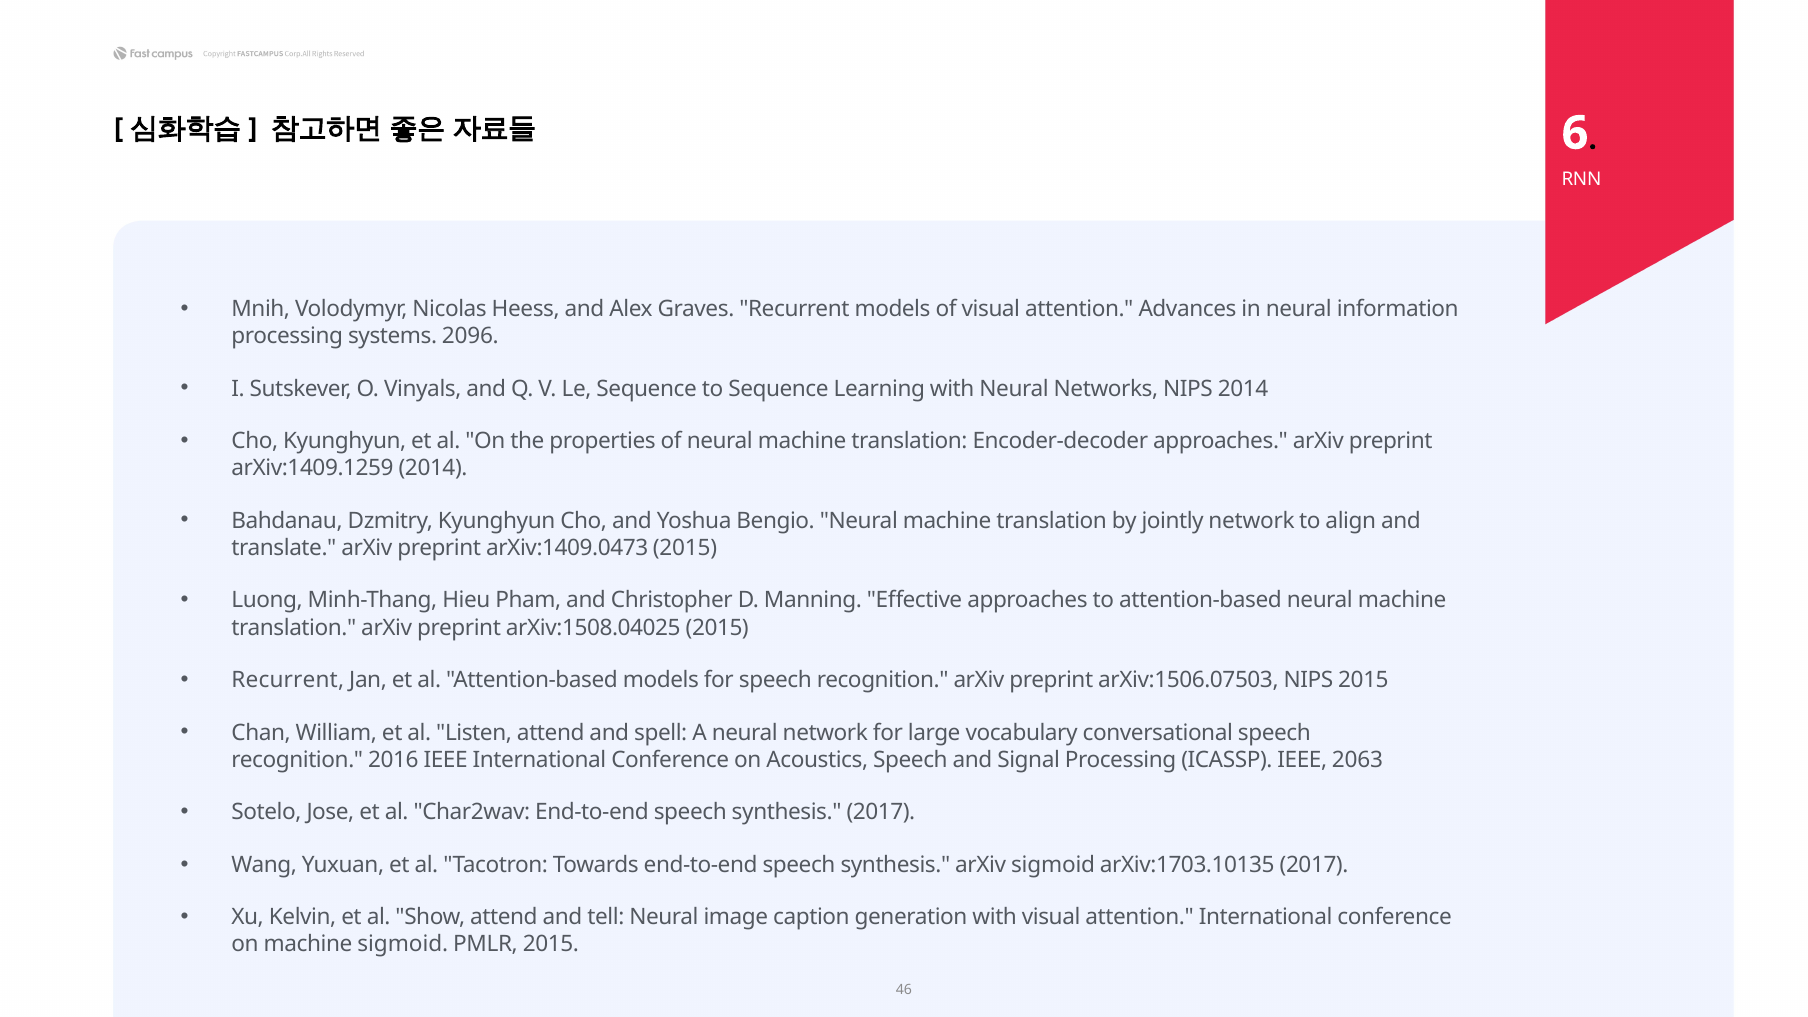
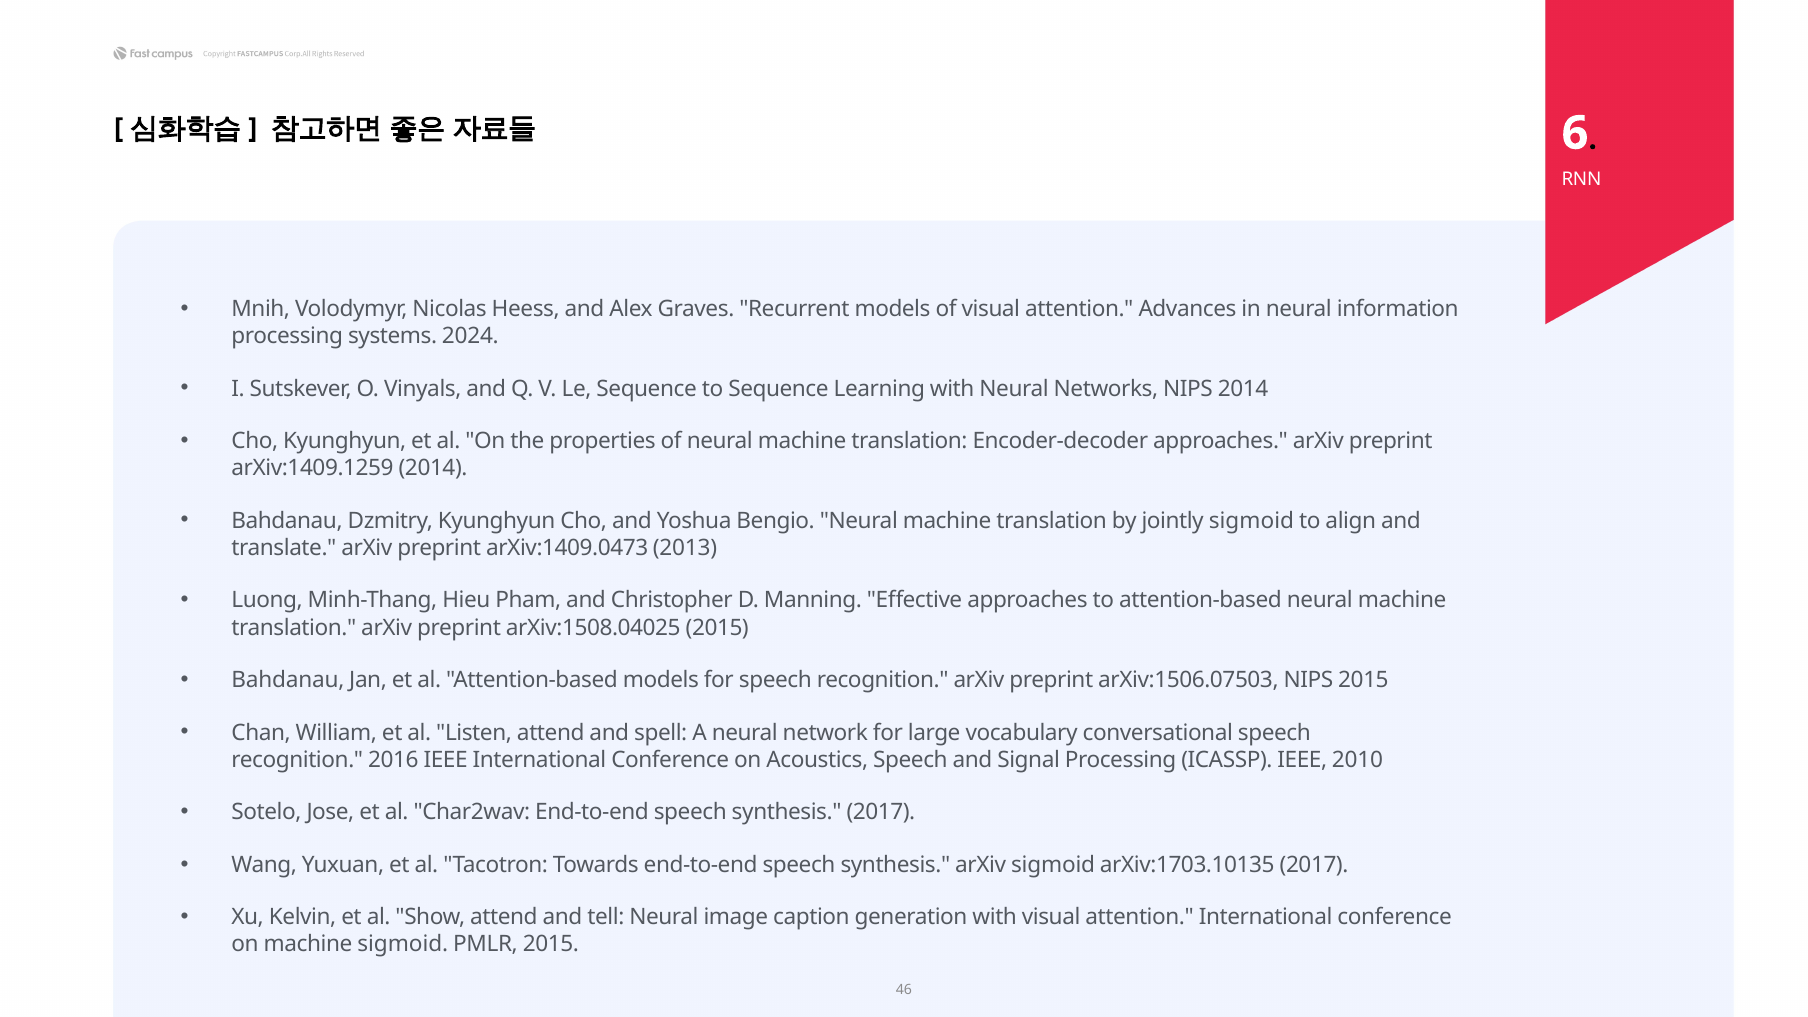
2096: 2096 -> 2024 (470, 336)
jointly network: network -> sigmoid (1251, 521)
arXiv:1409.0473 2015: 2015 -> 2013 (685, 548)
Recurrent: Recurrent -> Bahdanau (288, 680)
2063: 2063 -> 2010 (1357, 760)
